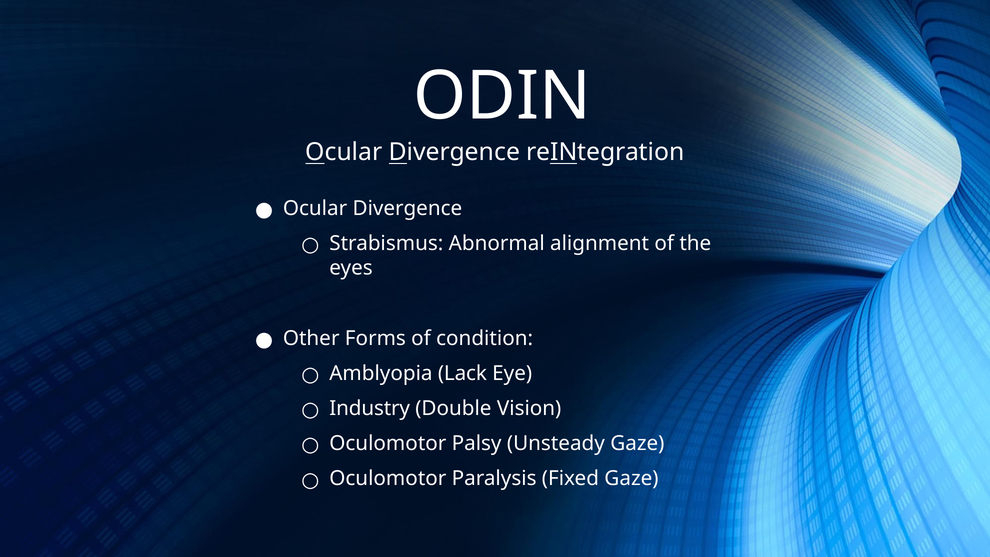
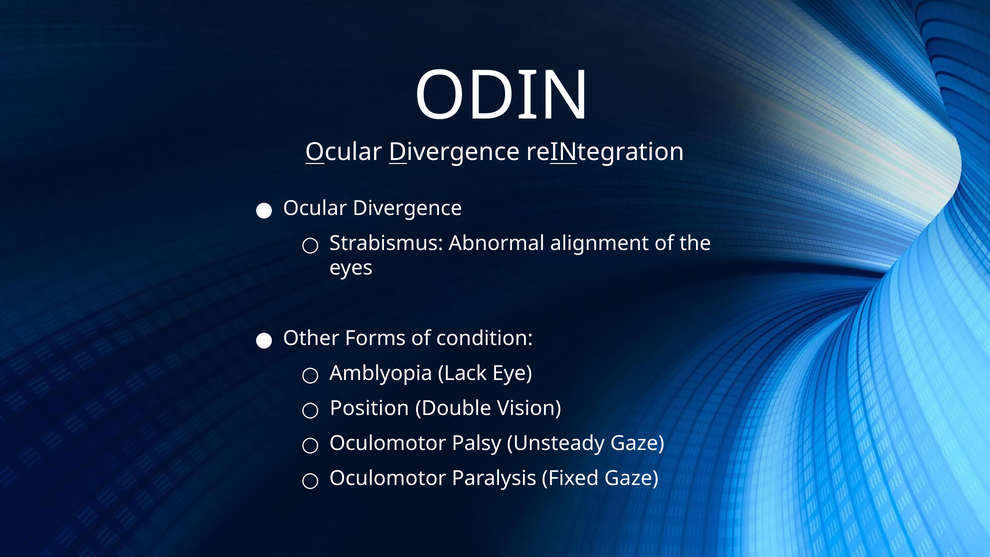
Industry: Industry -> Position (370, 408)
